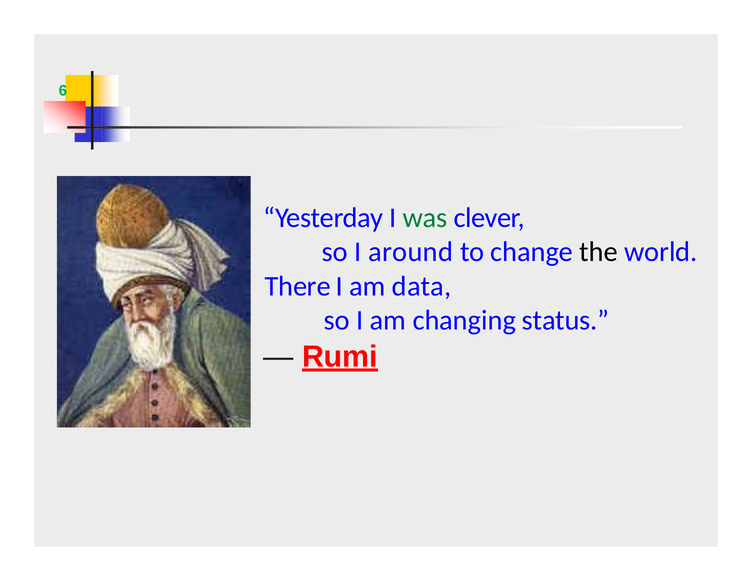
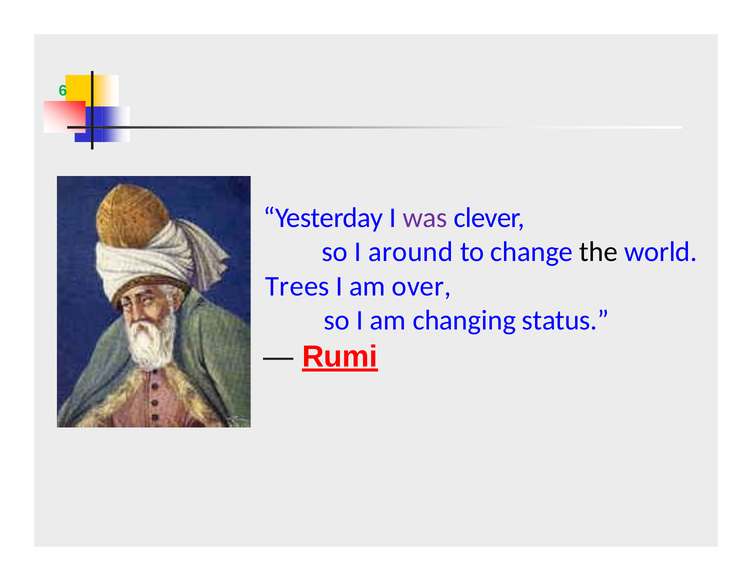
was colour: green -> purple (425, 218)
There: There -> Trees (297, 286)
data: data -> over (422, 286)
